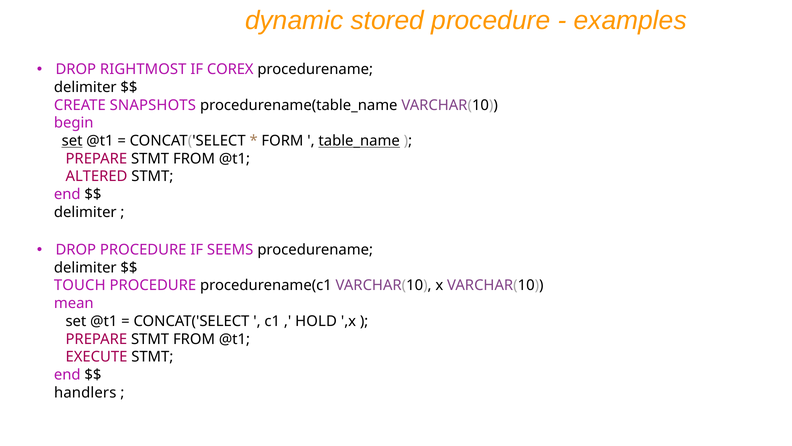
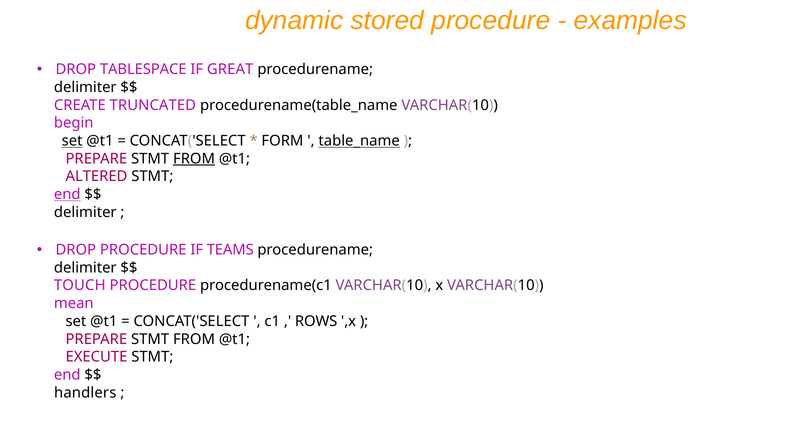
RIGHTMOST: RIGHTMOST -> TABLESPACE (143, 69)
COREX: COREX -> GREAT (230, 69)
SNAPSHOTS: SNAPSHOTS -> TRUNCATED (153, 105)
FROM underline: none -> present (194, 158)
end underline: none -> present (67, 194)
SEEMS: SEEMS -> TEAMS (230, 250)
HOLD: HOLD -> ROWS (316, 321)
